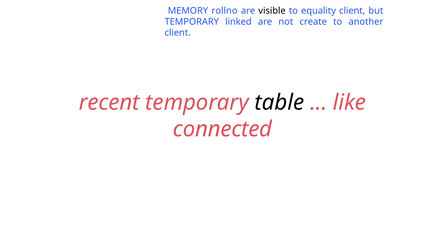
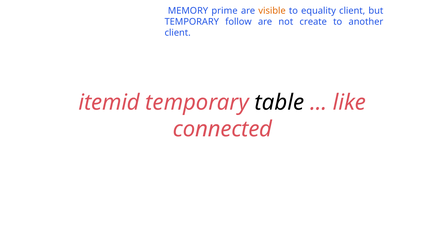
rollno: rollno -> prime (225, 11)
visible colour: black -> orange (272, 11)
linked: linked -> follow (238, 22)
recent: recent -> itemid (109, 103)
